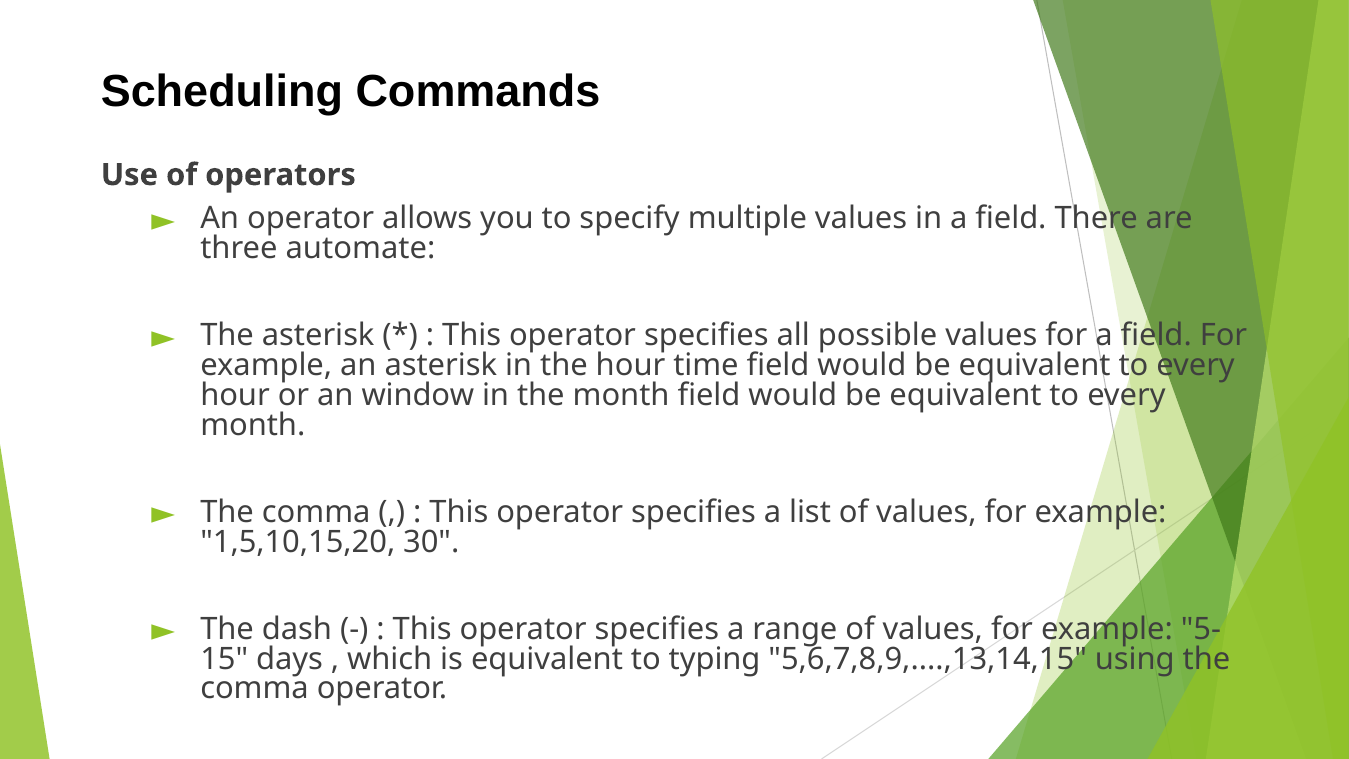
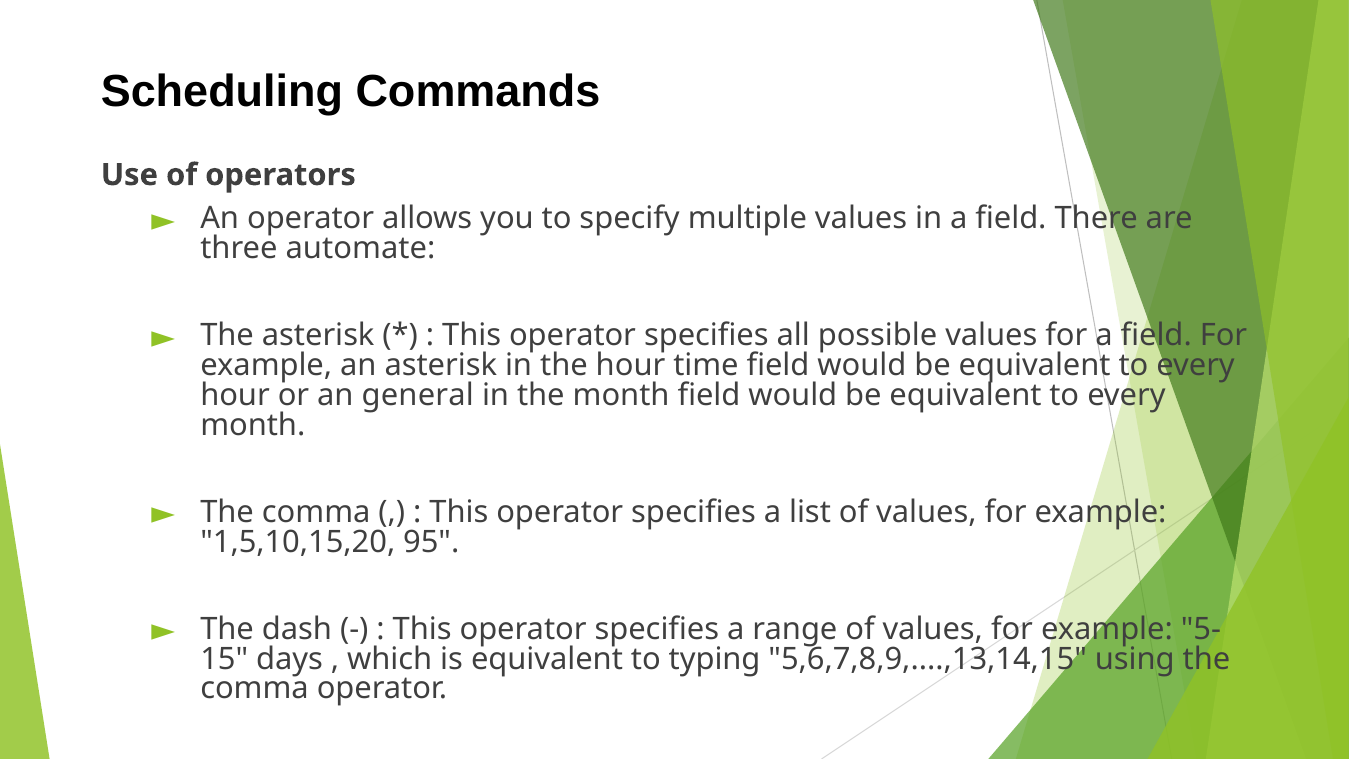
window: window -> general (418, 395)
30: 30 -> 95 (431, 542)
